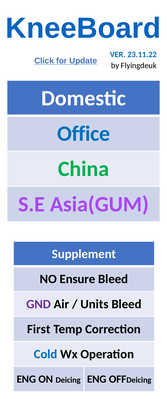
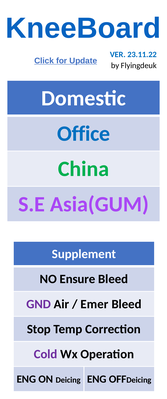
Units: Units -> Emer (94, 304)
First: First -> Stop (39, 330)
Cold colour: blue -> purple (46, 355)
